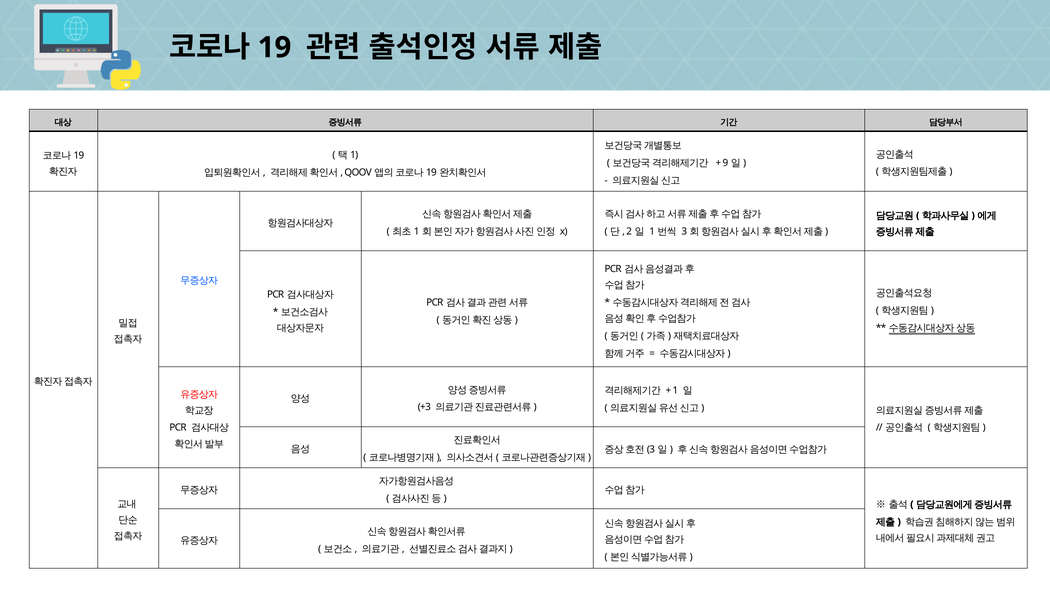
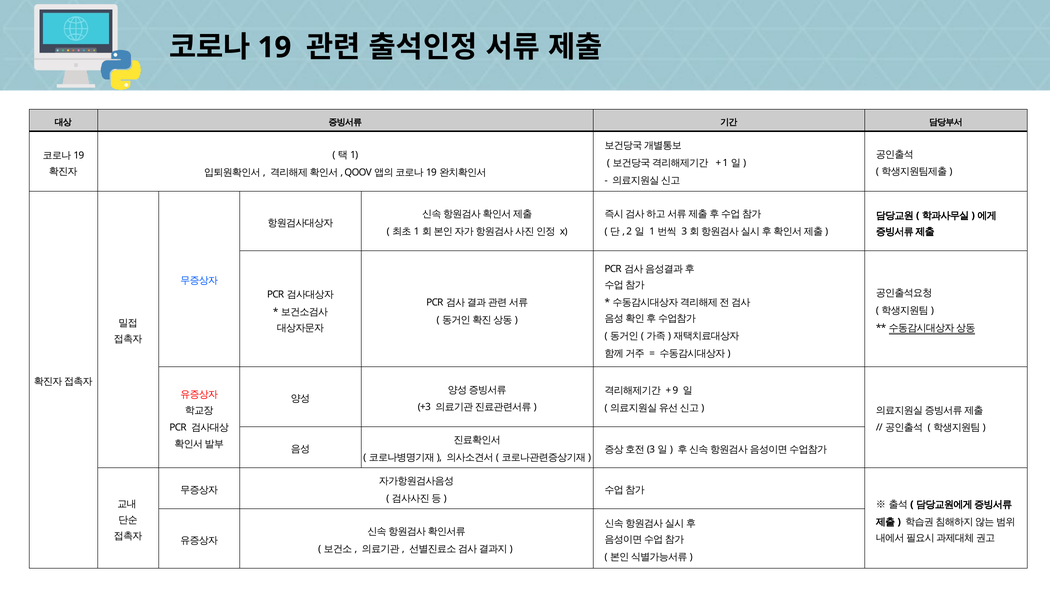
9: 9 -> 1 (725, 163)
1: 1 -> 9 (675, 390)
